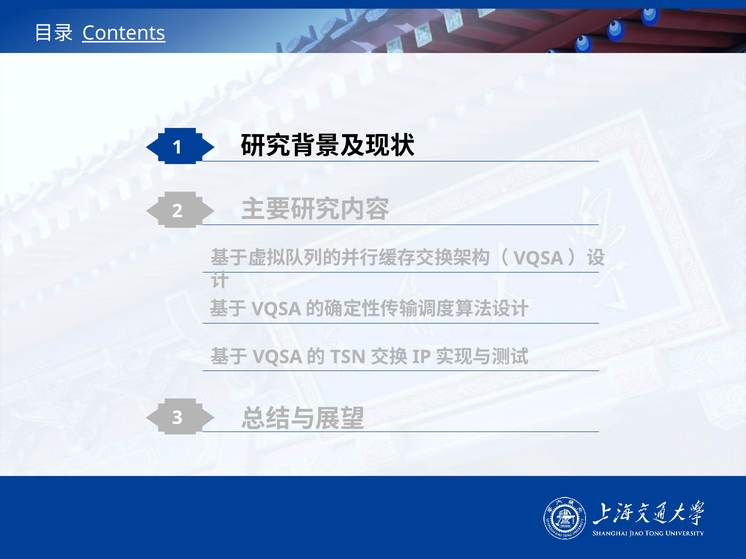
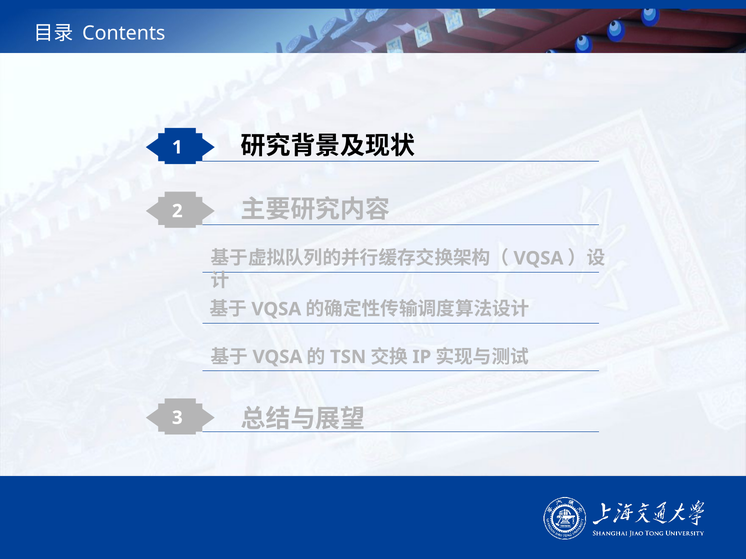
Contents underline: present -> none (124, 33)
